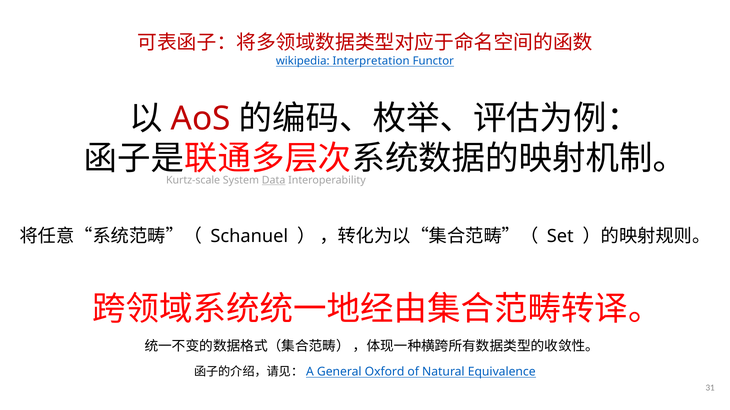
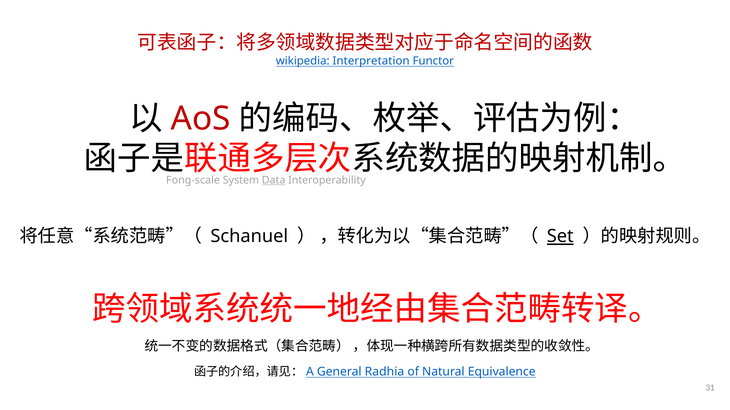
Kurtz-scale: Kurtz-scale -> Fong-scale (193, 180)
Set underline: none -> present (560, 237)
Oxford: Oxford -> Radhia (384, 372)
